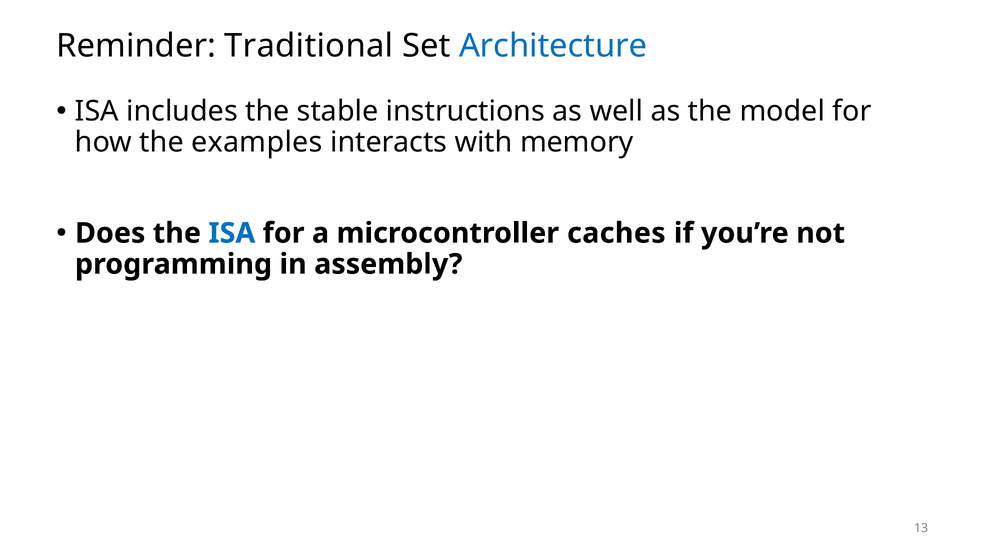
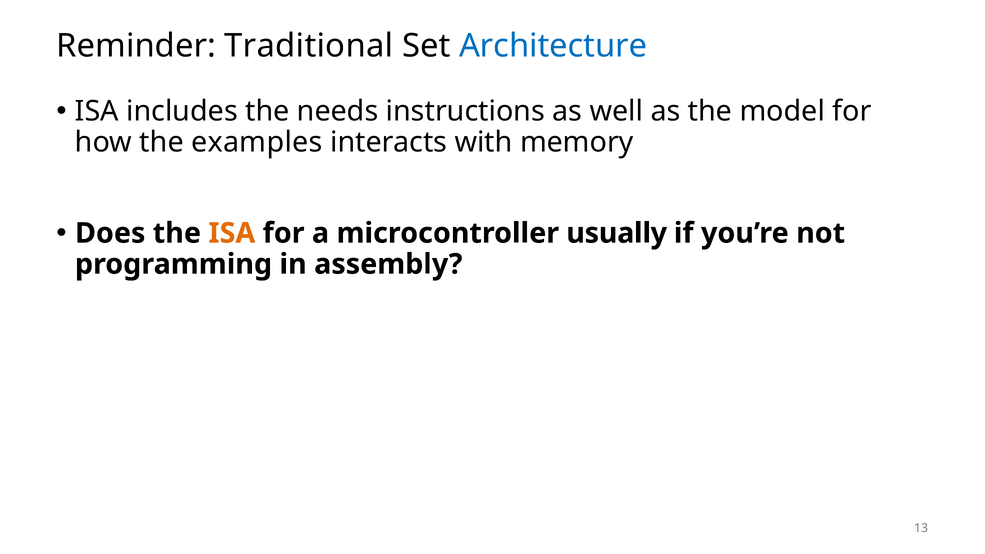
stable: stable -> needs (338, 111)
ISA colour: blue -> orange (232, 233)
caches: caches -> usually (617, 233)
